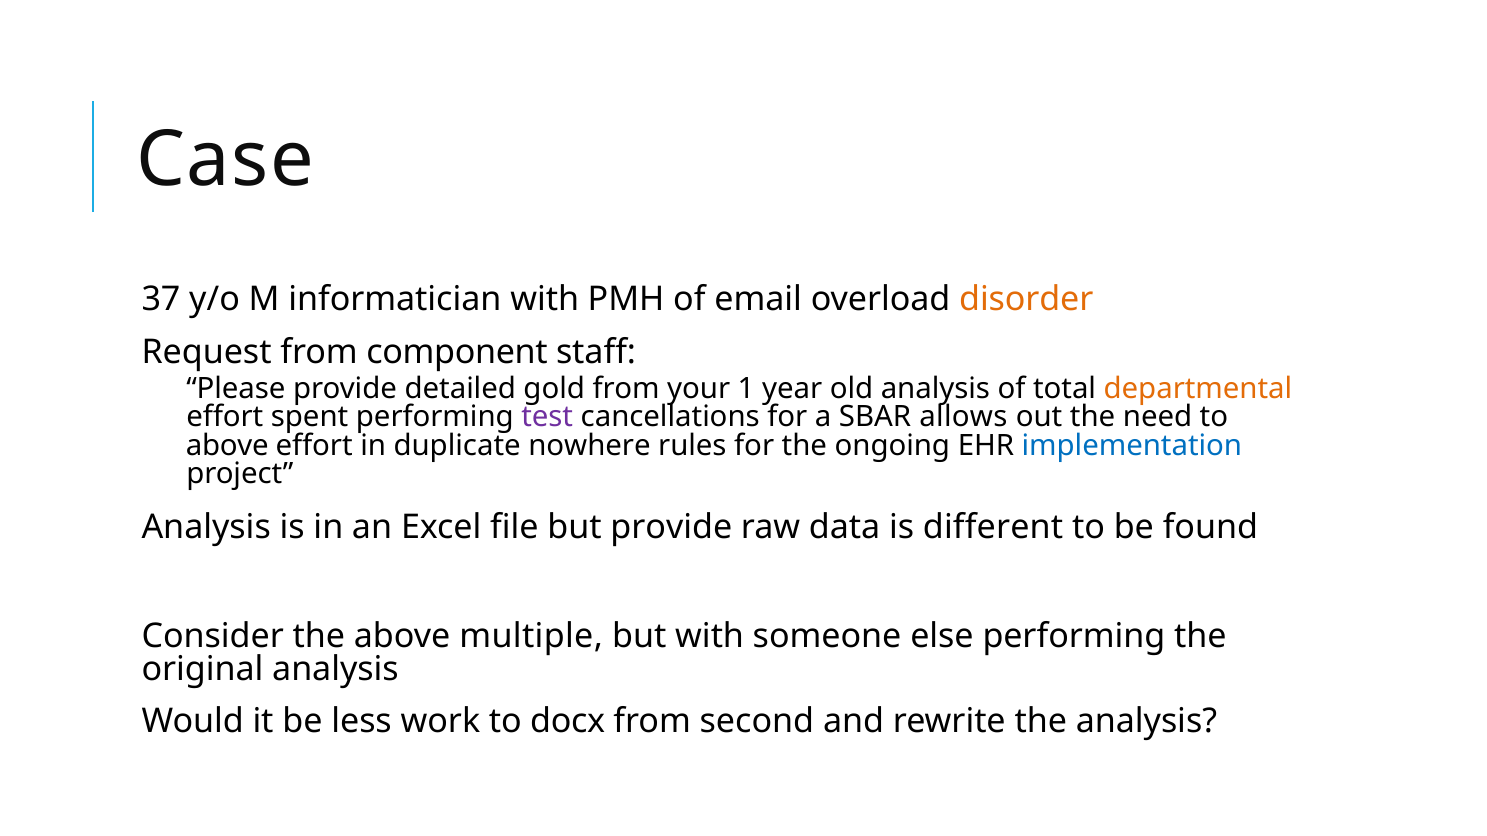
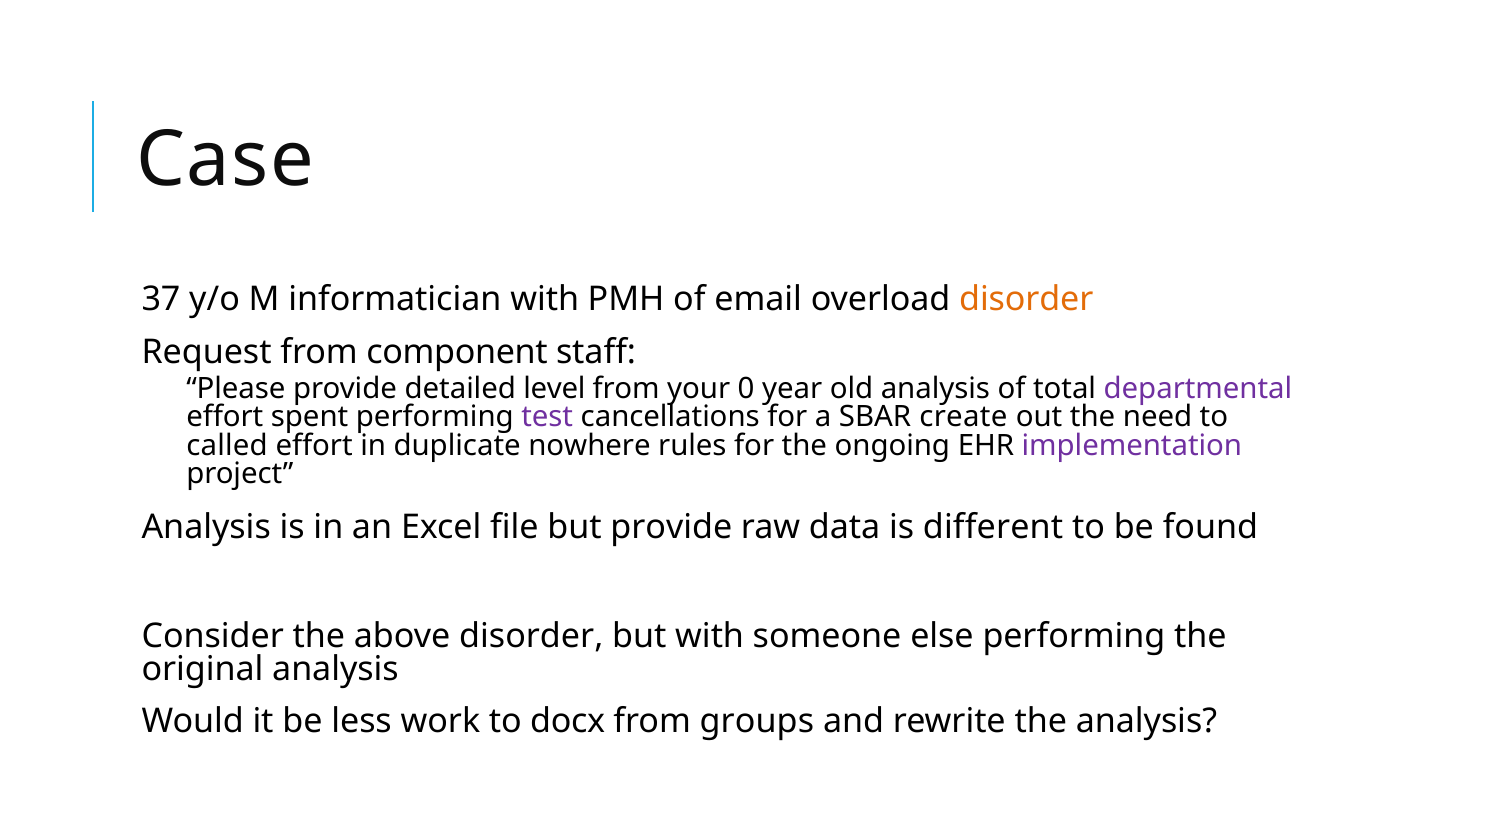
gold: gold -> level (554, 389)
1: 1 -> 0 (746, 389)
departmental colour: orange -> purple (1198, 389)
allows: allows -> create (963, 417)
above: above -> called (227, 446)
implementation colour: blue -> purple (1132, 446)
above multiple: multiple -> disorder (531, 636)
second: second -> groups (757, 722)
